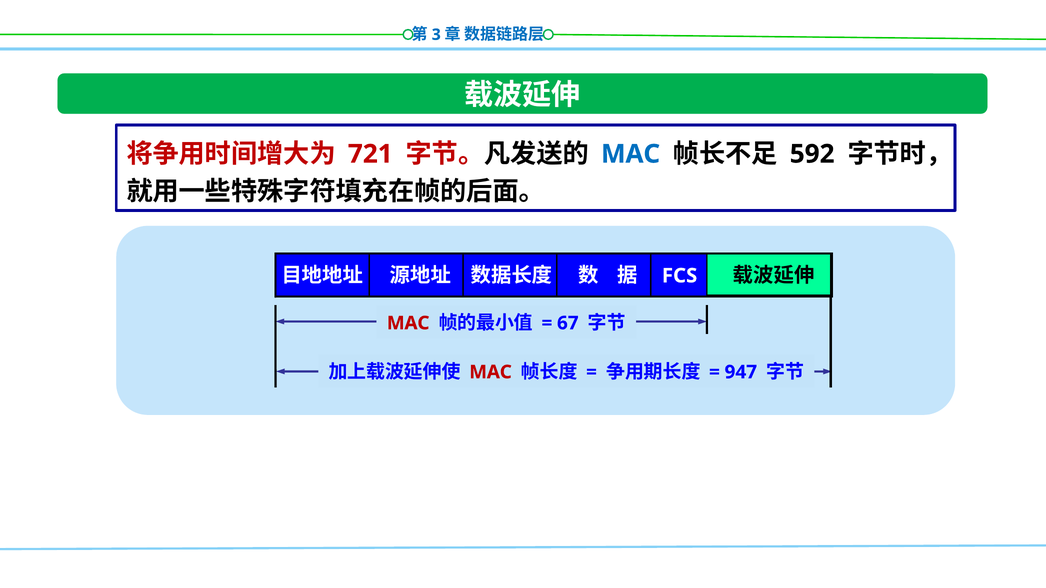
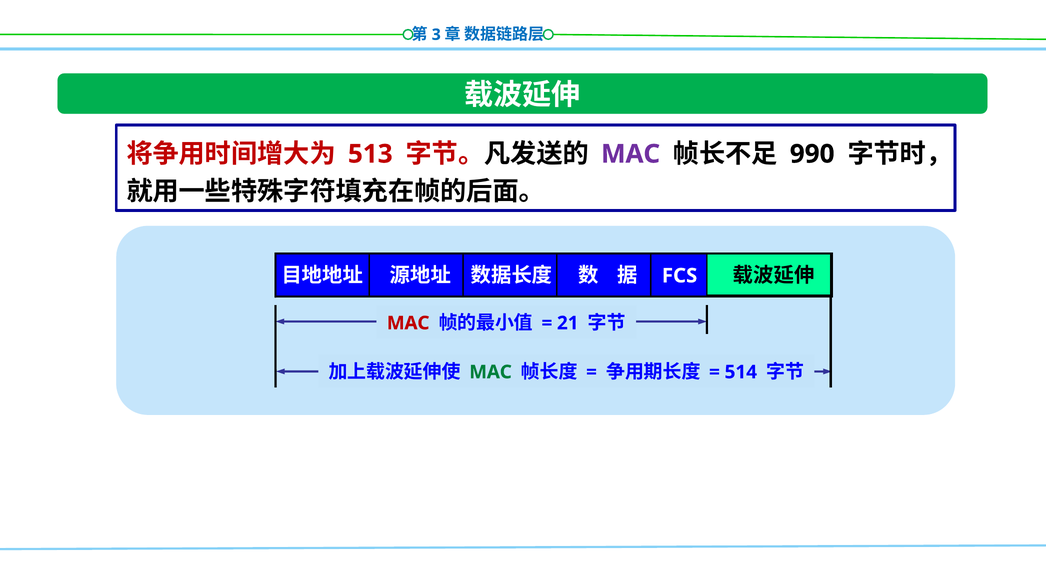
721: 721 -> 513 (370, 154)
MAC colour: blue -> purple (631, 154)
592: 592 -> 990 (812, 154)
67: 67 -> 21 (568, 323)
MAC colour: red -> green (491, 372)
947: 947 -> 514 (741, 372)
